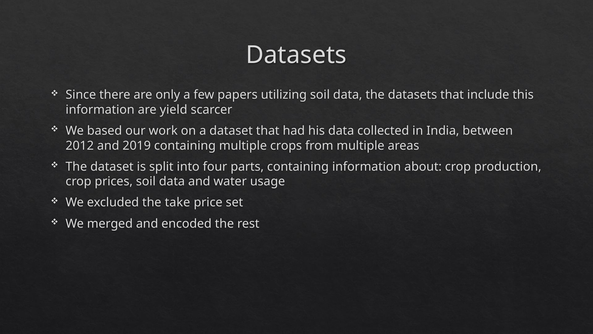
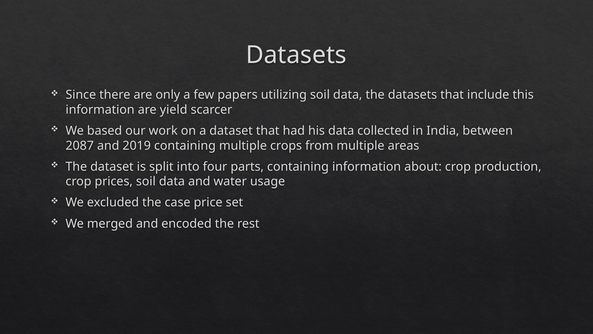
2012: 2012 -> 2087 (80, 145)
take: take -> case (178, 202)
